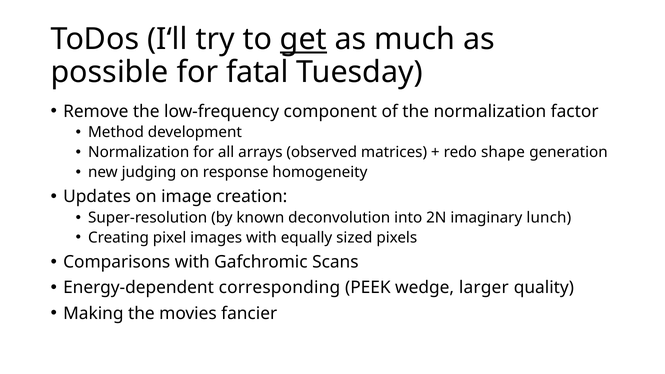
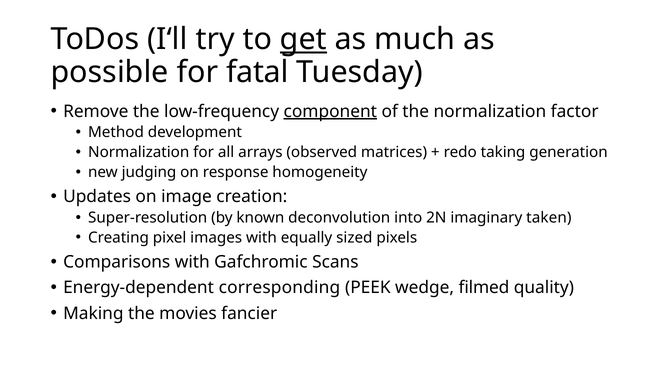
component underline: none -> present (330, 111)
shape: shape -> taking (503, 152)
lunch: lunch -> taken (549, 218)
larger: larger -> filmed (484, 288)
